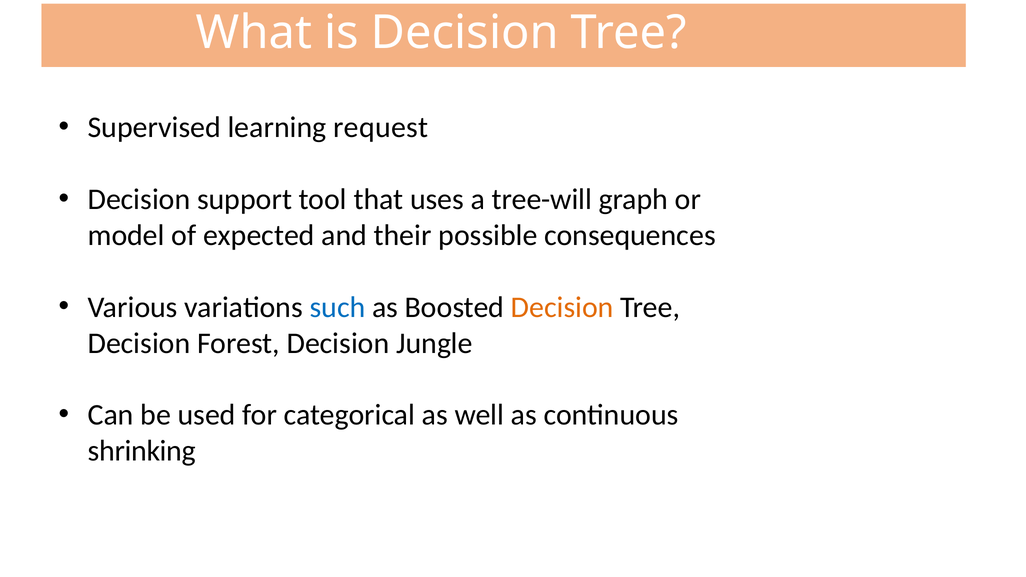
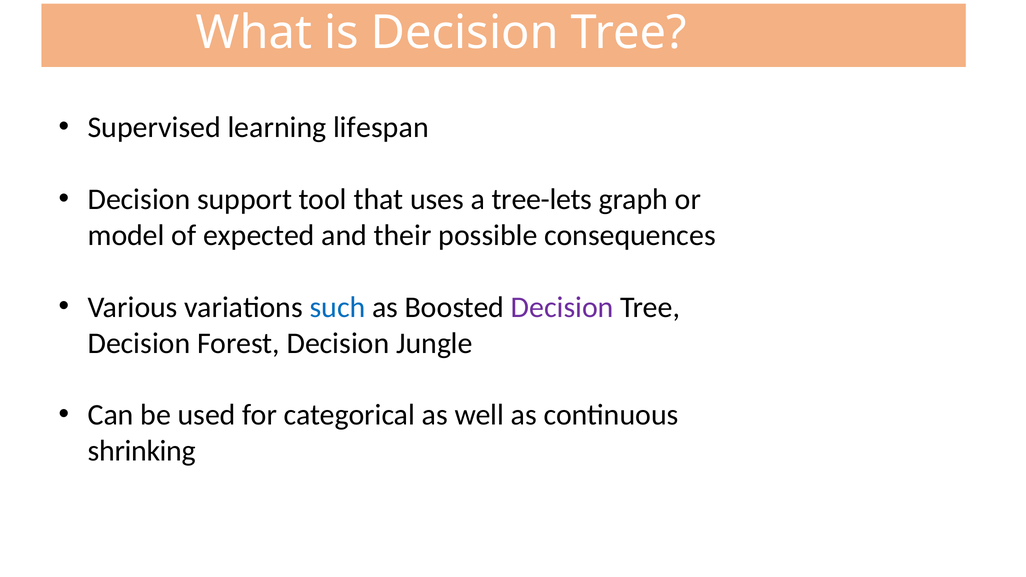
request: request -> lifespan (381, 128)
tree-will: tree-will -> tree-lets (542, 199)
Decision colour: orange -> purple (562, 307)
